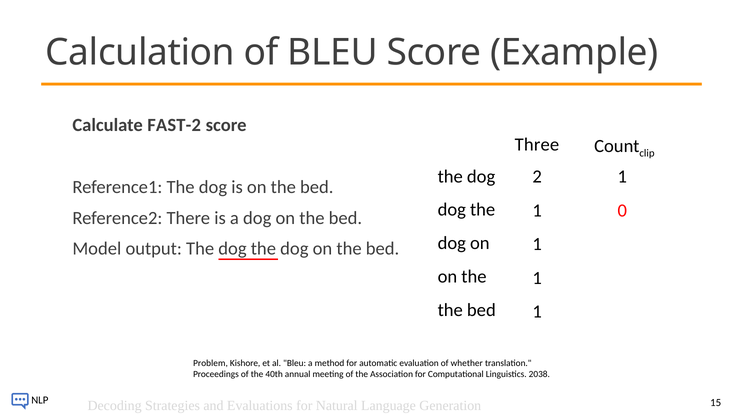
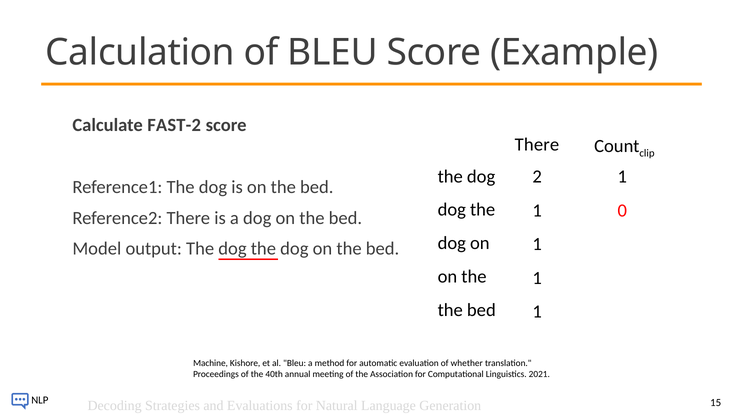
Three: Three -> There (537, 145)
Problem: Problem -> Machine (211, 363)
2038: 2038 -> 2021 (539, 374)
